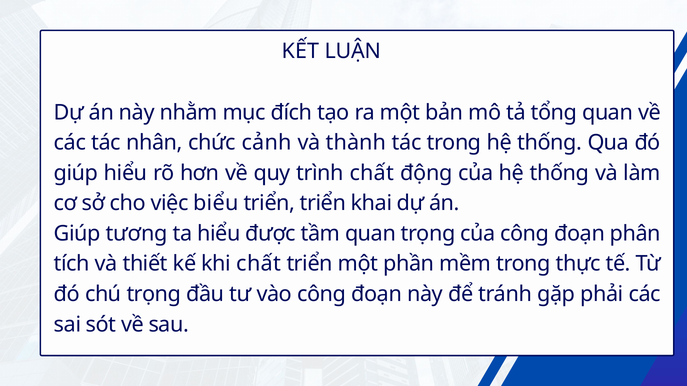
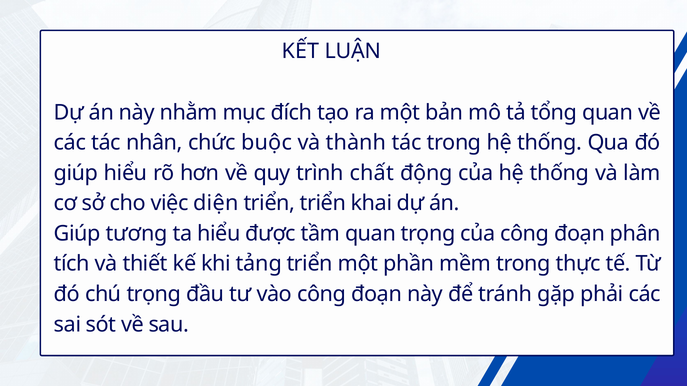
cảnh: cảnh -> buộc (267, 143)
biểu: biểu -> diện (216, 204)
khi chất: chất -> tảng (259, 264)
